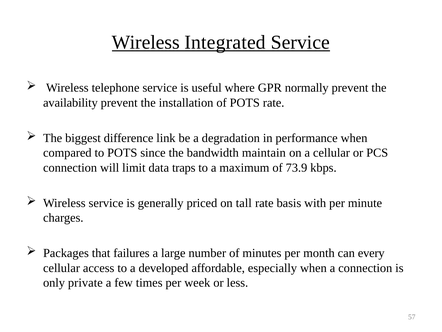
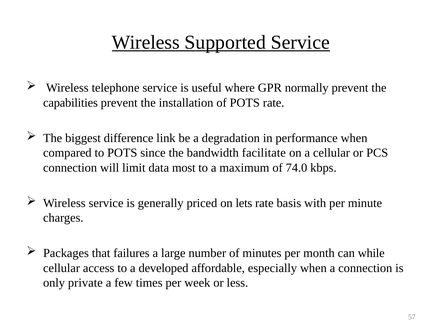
Integrated: Integrated -> Supported (225, 42)
availability: availability -> capabilities (70, 103)
maintain: maintain -> facilitate (264, 153)
traps: traps -> most (184, 167)
73.9: 73.9 -> 74.0 (297, 167)
tall: tall -> lets (244, 203)
every: every -> while (371, 253)
